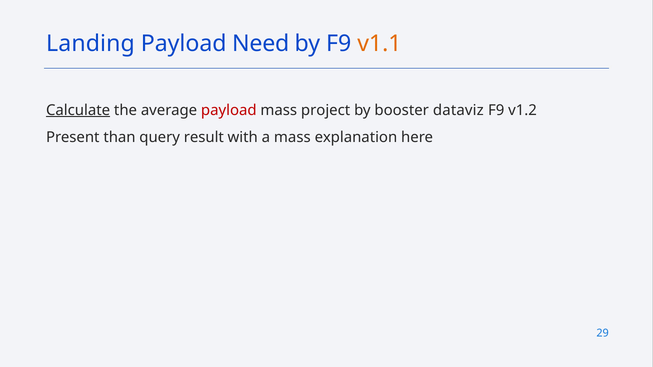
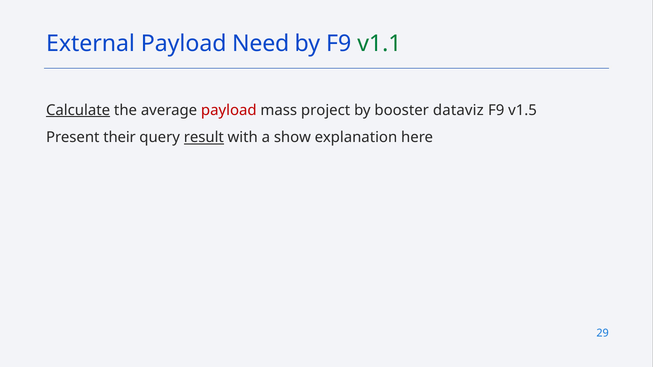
Landing: Landing -> External (91, 44)
v1.1 colour: orange -> green (379, 44)
v1.2: v1.2 -> v1.5 (523, 110)
than: than -> their (120, 138)
result underline: none -> present (204, 138)
a mass: mass -> show (292, 138)
